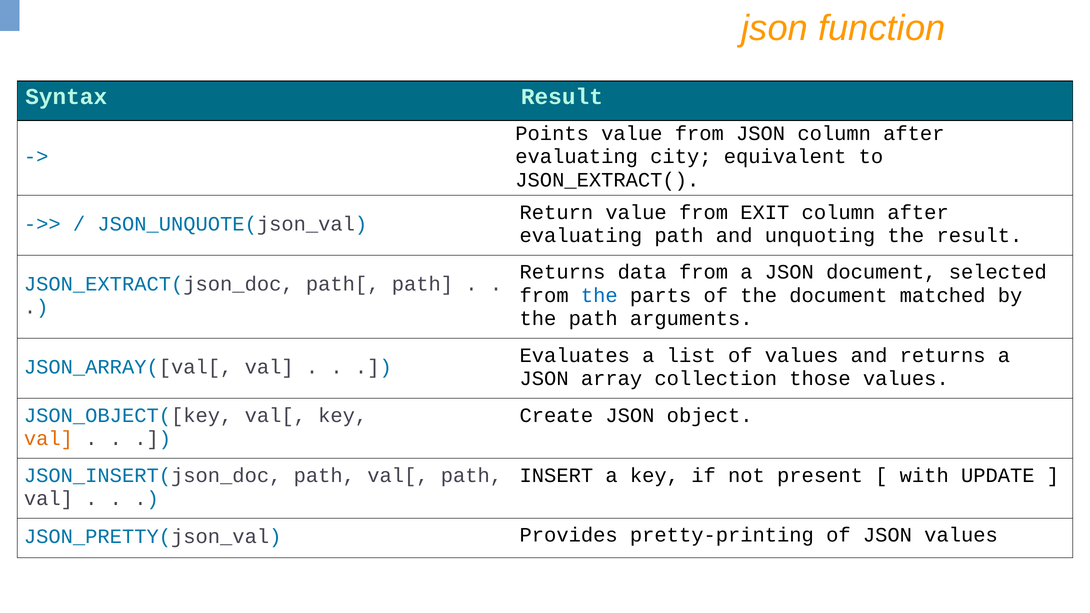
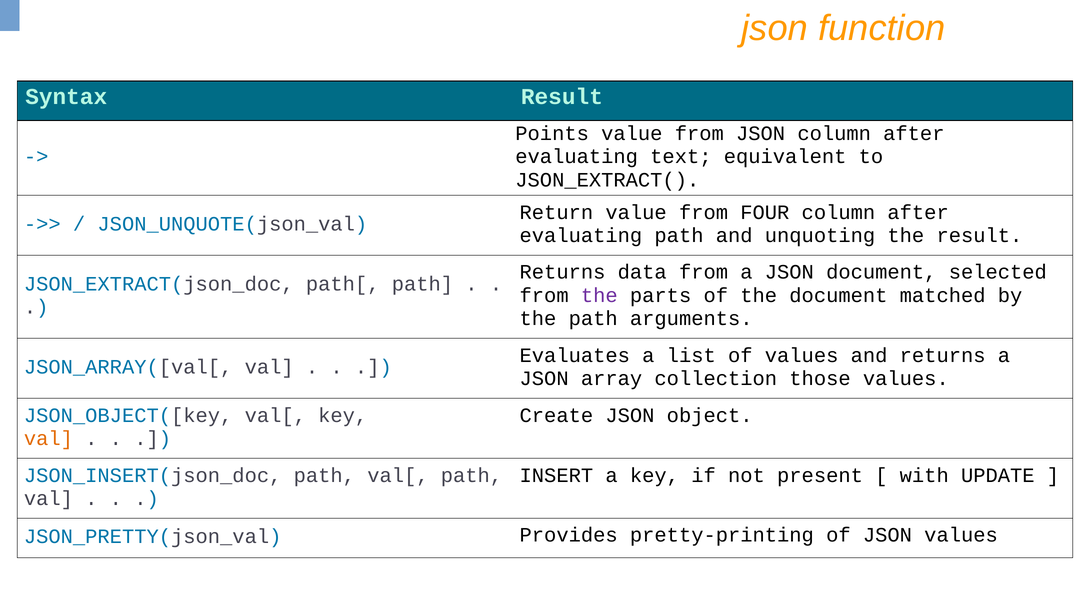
city: city -> text (681, 157)
EXIT: EXIT -> FOUR (765, 212)
the colour: blue -> purple (599, 295)
